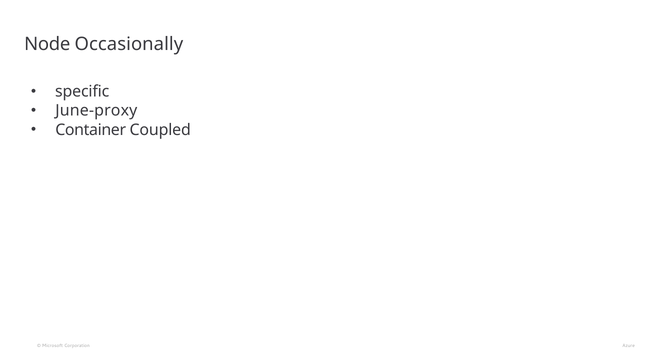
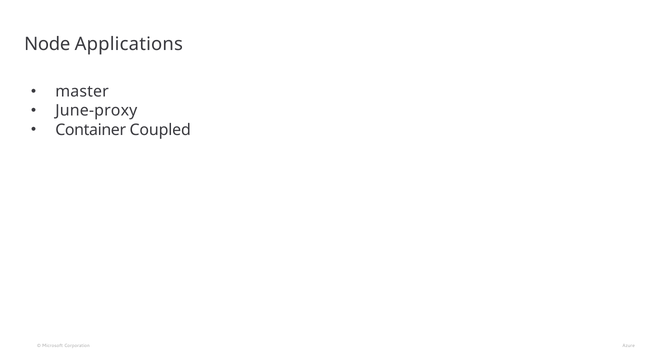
Occasionally: Occasionally -> Applications (129, 44)
specific: specific -> master (82, 92)
